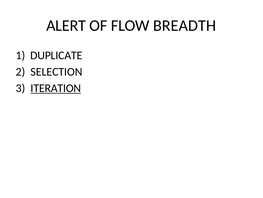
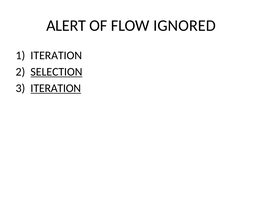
BREADTH: BREADTH -> IGNORED (185, 25)
DUPLICATE: DUPLICATE -> ITERATION (56, 55)
SELECTION underline: none -> present (56, 72)
